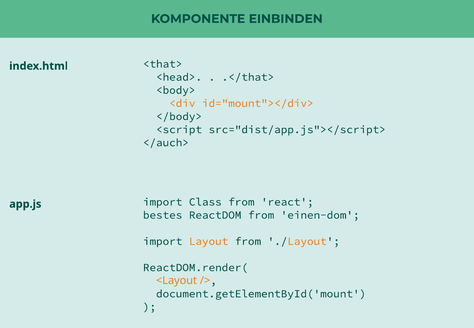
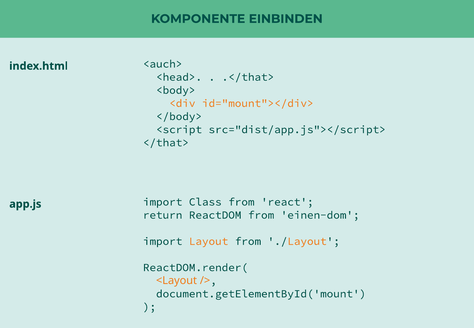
<that>: <that> -> <auch> (163, 64)
</auch>: </auch> -> </that> (166, 143)
bestes: bestes -> return (163, 215)
